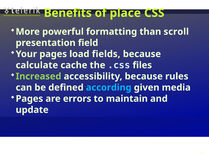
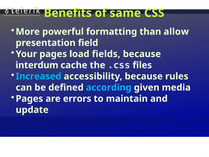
place: place -> same (125, 13)
scroll: scroll -> allow (176, 32)
calculate: calculate -> interdum (37, 65)
Increased colour: light green -> light blue (38, 76)
